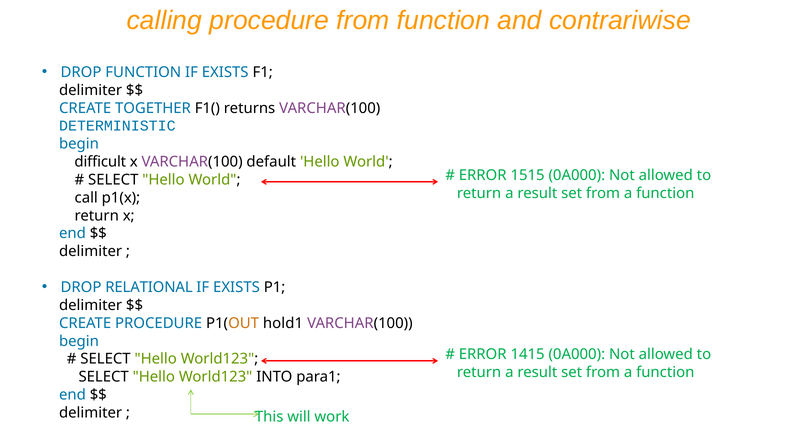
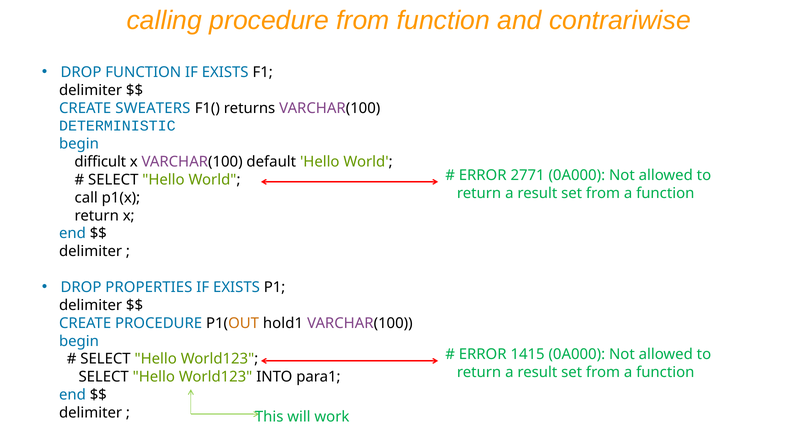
TOGETHER: TOGETHER -> SWEATERS (153, 108)
1515: 1515 -> 2771 (528, 176)
RELATIONAL: RELATIONAL -> PROPERTIES (149, 288)
